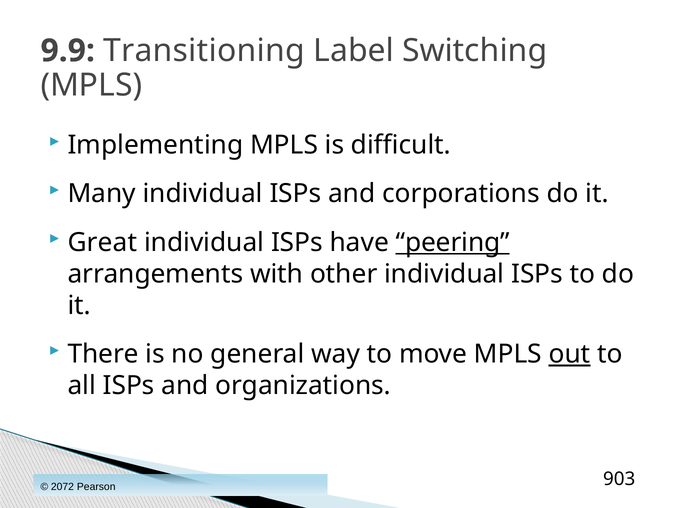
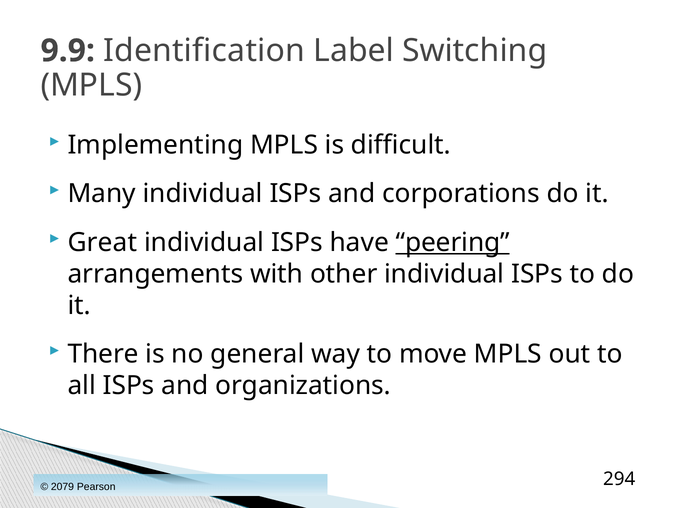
Transitioning: Transitioning -> Identification (204, 51)
out underline: present -> none (570, 354)
2072: 2072 -> 2079 (62, 486)
903: 903 -> 294 (619, 479)
